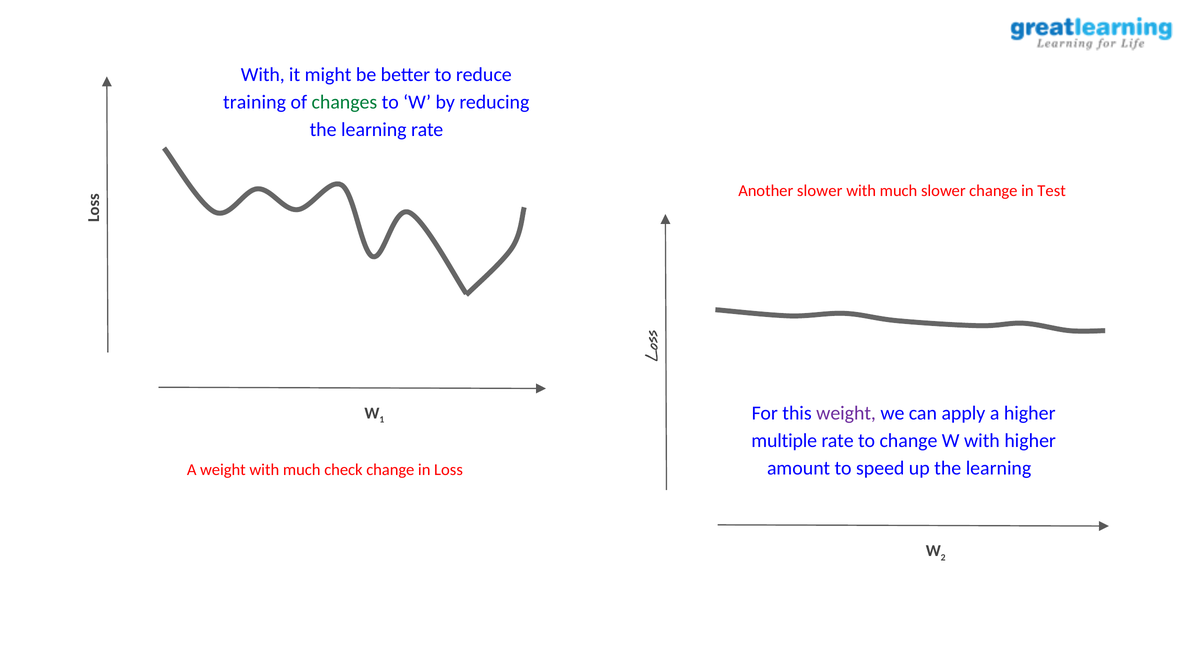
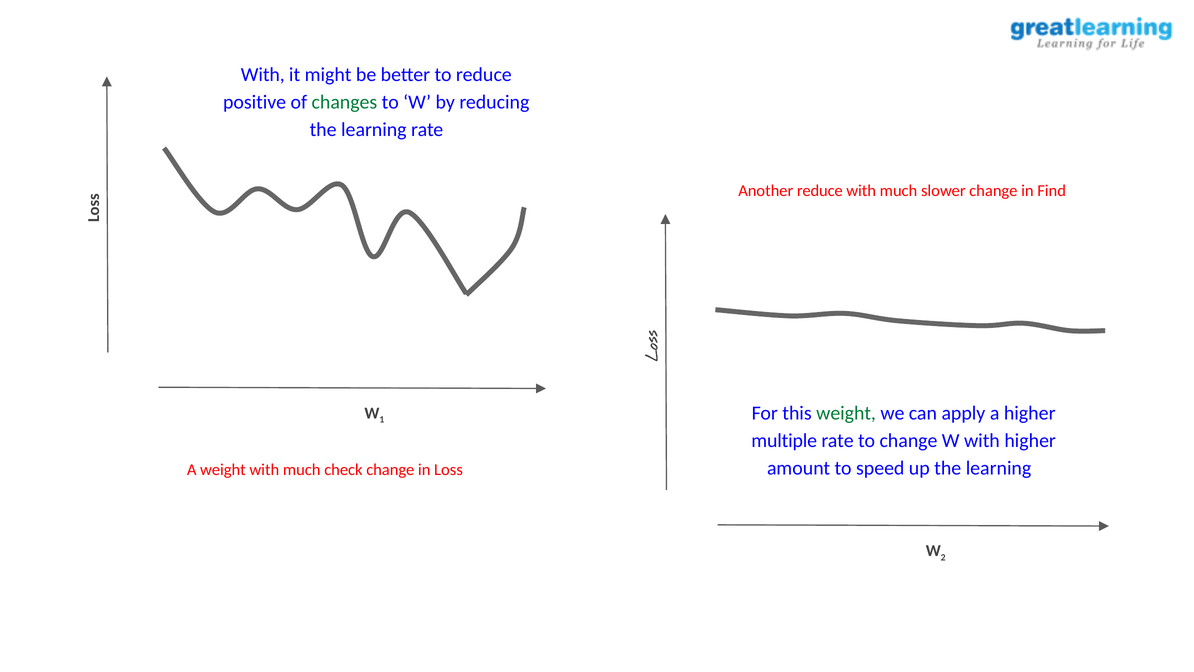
training: training -> positive (255, 102)
Another slower: slower -> reduce (820, 191)
Test: Test -> Find (1052, 191)
weight colour: purple -> green (846, 413)
